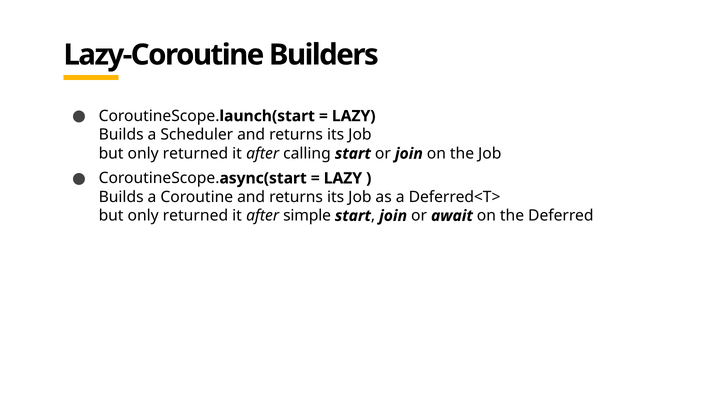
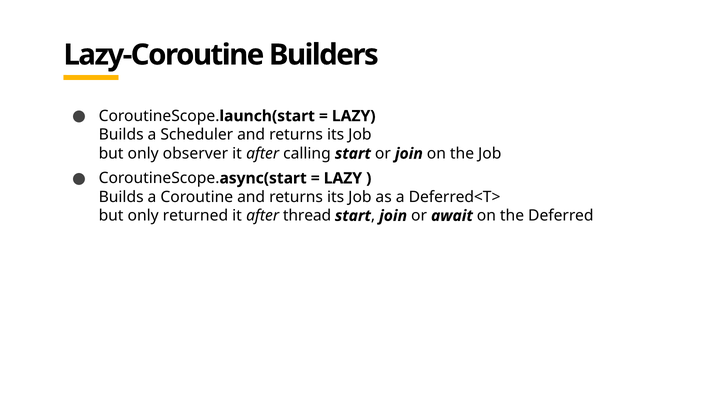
returned: returned -> observer (195, 154)
simple: simple -> thread (307, 216)
